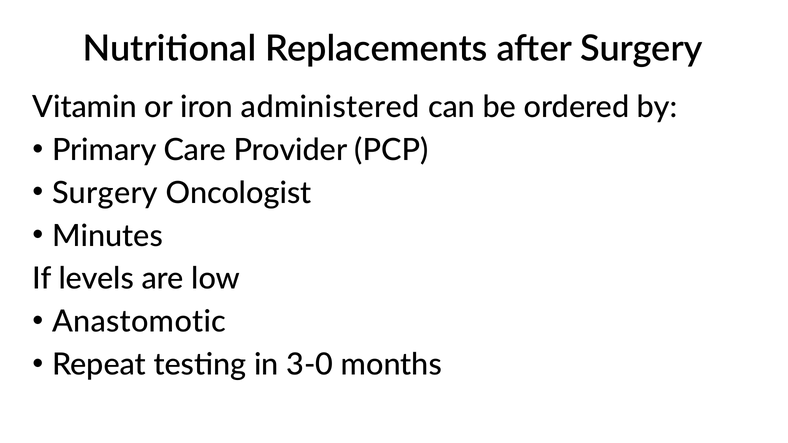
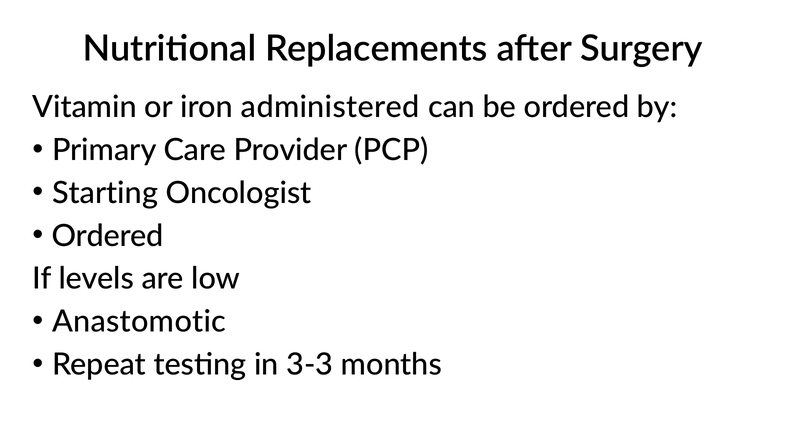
Surgery: Surgery -> Starting (105, 193)
Minutes: Minutes -> Ordered (108, 236)
3-0: 3-0 -> 3-3 (310, 365)
